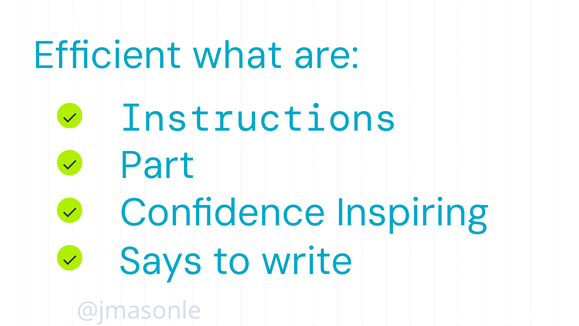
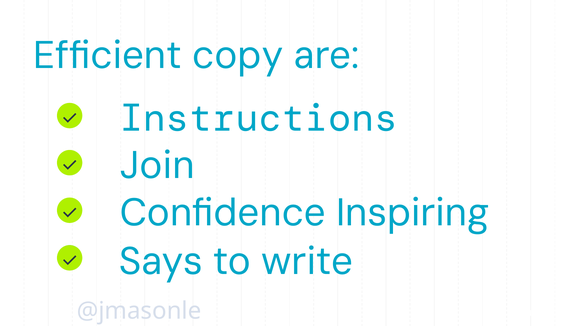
what: what -> copy (238, 55)
Part: Part -> Join (157, 165)
